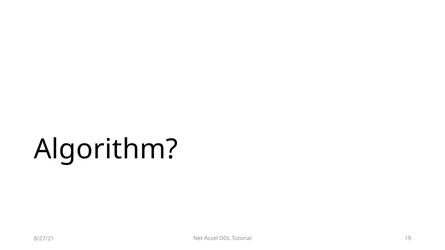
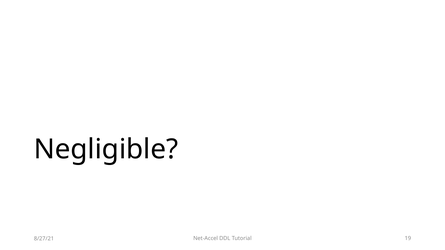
Algorithm: Algorithm -> Negligible (106, 150)
